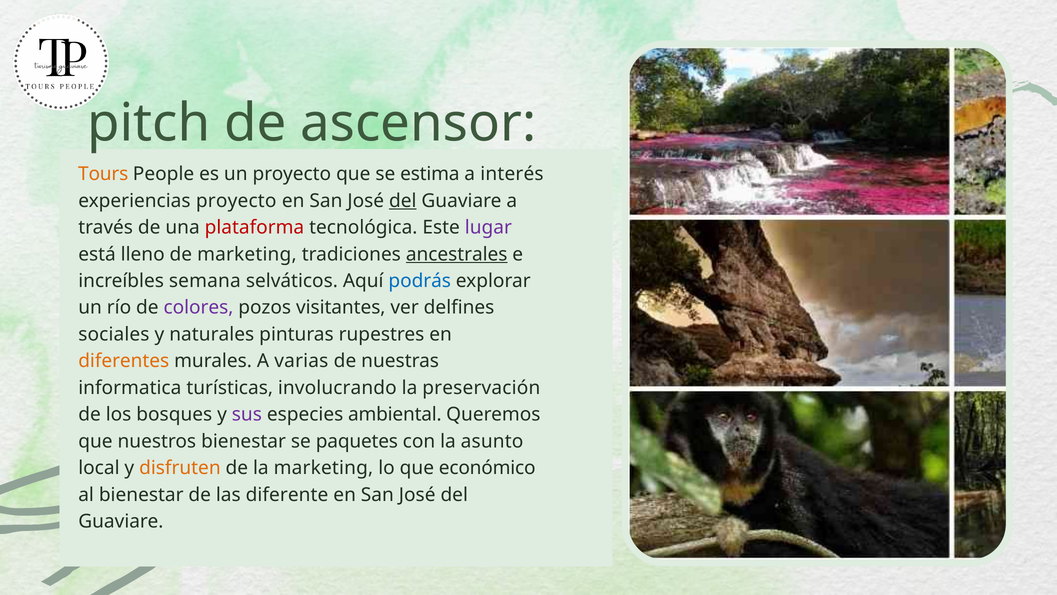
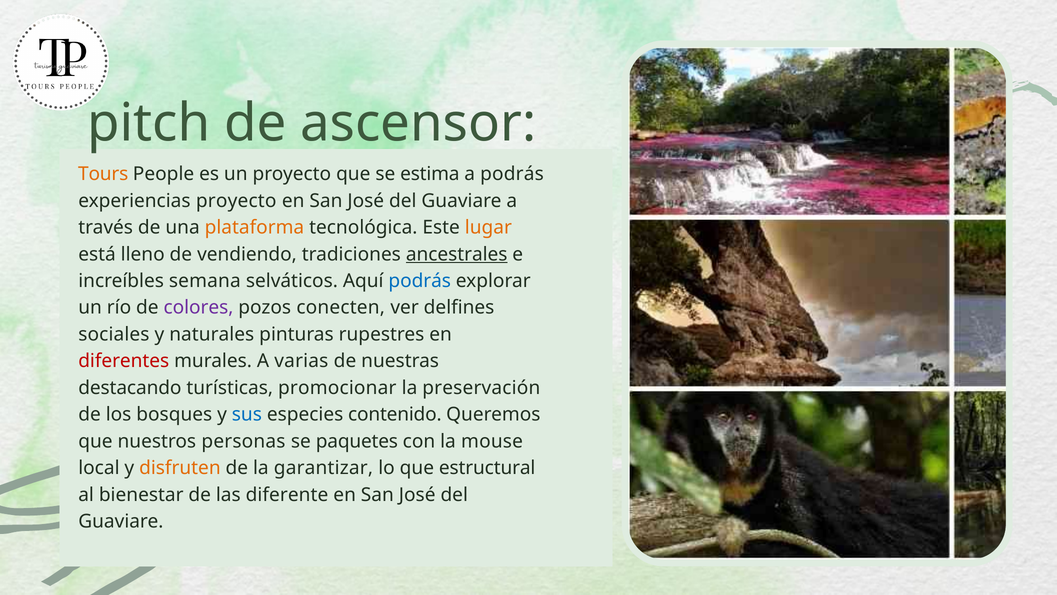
a interés: interés -> podrás (512, 174)
del underline: present -> none (403, 201)
plataforma colour: red -> orange (254, 227)
lugar colour: purple -> orange (488, 227)
de marketing: marketing -> vendiendo (247, 254)
visitantes: visitantes -> conecten (341, 307)
diferentes colour: orange -> red (124, 361)
informatica: informatica -> destacando (130, 388)
involucrando: involucrando -> promocionar (337, 388)
sus colour: purple -> blue (247, 414)
ambiental: ambiental -> contenido (395, 414)
nuestros bienestar: bienestar -> personas (243, 441)
asunto: asunto -> mouse (492, 441)
la marketing: marketing -> garantizar (323, 468)
económico: económico -> estructural (487, 468)
